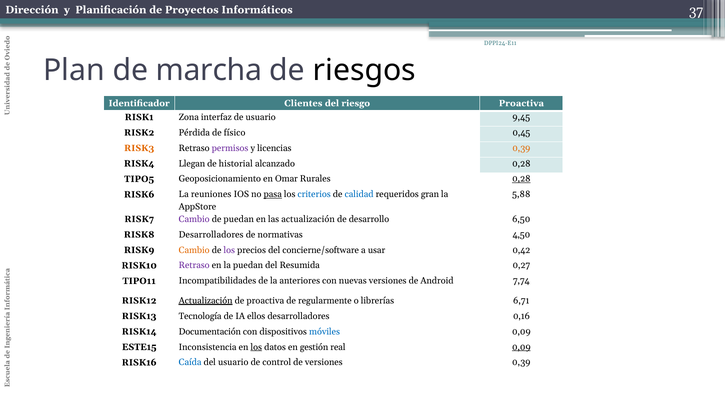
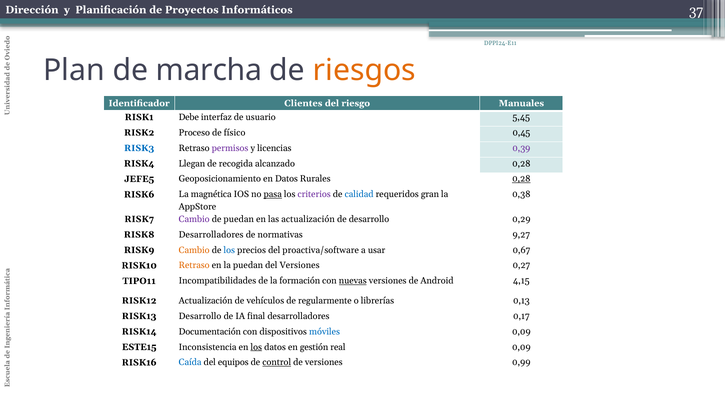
riesgos colour: black -> orange (364, 70)
riesgo Proactiva: Proactiva -> Manuales (521, 103)
Zona: Zona -> Debe (189, 117)
9,45: 9,45 -> 5,45 (521, 117)
Pérdida: Pérdida -> Proceso (194, 133)
RISK3 colour: orange -> blue (139, 148)
0,39 colour: orange -> purple (521, 148)
historial: historial -> recogida (236, 163)
TIPO5: TIPO5 -> JEFE5 (139, 179)
en Omar: Omar -> Datos (286, 179)
reuniones: reuniones -> magnética (211, 194)
criterios colour: blue -> purple (314, 194)
5,88: 5,88 -> 0,38 (521, 194)
6,50: 6,50 -> 0,29 (521, 219)
4,50: 4,50 -> 9,27 (521, 234)
los colour: purple -> blue (229, 250)
concierne/software: concierne/software -> proactiva/software (321, 250)
0,42: 0,42 -> 0,67 (521, 250)
Retraso colour: purple -> orange (194, 265)
del Resumida: Resumida -> Versiones (300, 265)
anteriores: anteriores -> formación (300, 281)
nuevas underline: none -> present (353, 281)
7,74: 7,74 -> 4,15 (521, 281)
Actualización underline: present -> none (206, 300)
de proactiva: proactiva -> vehículos (265, 300)
6,71: 6,71 -> 0,13 (521, 300)
RISK13 Tecnología: Tecnología -> Desarrollo (200, 316)
ellos: ellos -> final (256, 316)
0,16: 0,16 -> 0,17 (521, 316)
0,09 underline: present -> none (521, 347)
del usuario: usuario -> equipos (233, 362)
control underline: none -> present (277, 362)
versiones 0,39: 0,39 -> 0,99 (521, 362)
